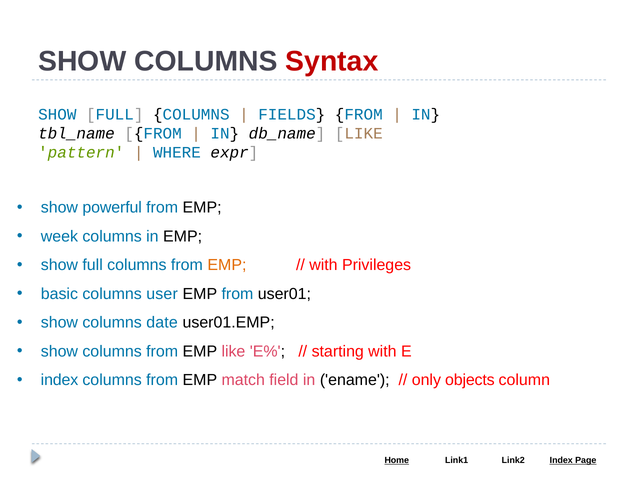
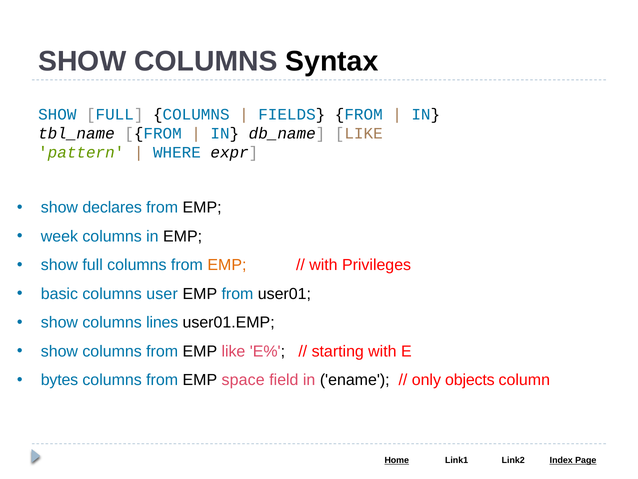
Syntax colour: red -> black (332, 61)
powerful: powerful -> declares (112, 207)
date: date -> lines (162, 322)
index: index -> bytes (59, 380)
match: match -> space (243, 380)
